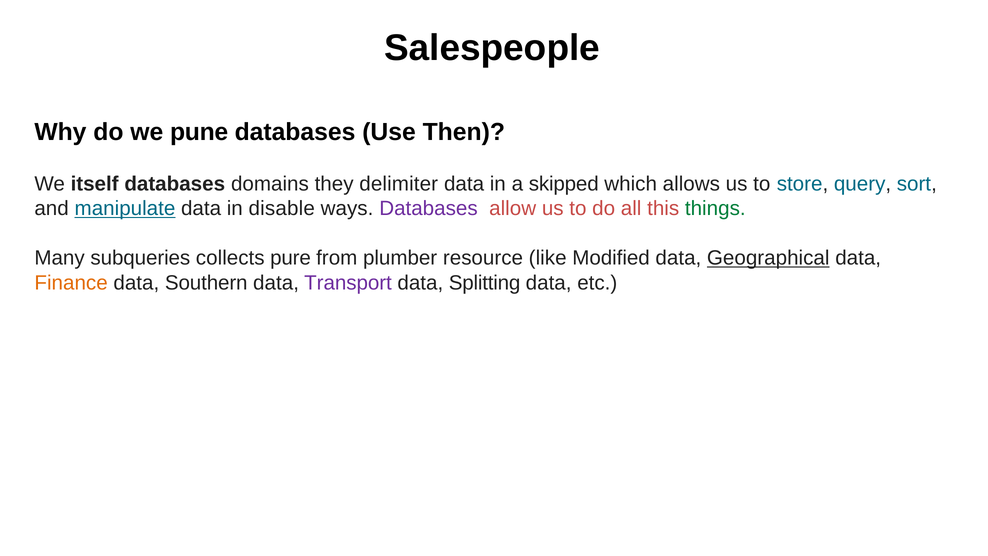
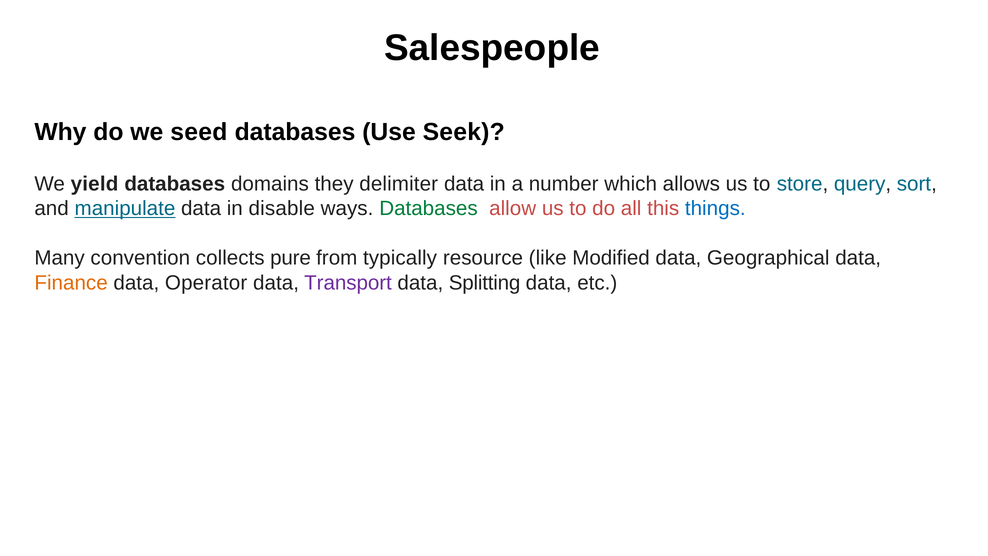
pune: pune -> seed (199, 132)
Then: Then -> Seek (464, 132)
itself: itself -> yield (95, 184)
skipped: skipped -> number (564, 184)
Databases colour: purple -> green (428, 208)
things colour: green -> blue (715, 208)
subqueries: subqueries -> convention (140, 258)
plumber: plumber -> typically (400, 258)
Geographical underline: present -> none (768, 258)
Southern: Southern -> Operator (206, 283)
